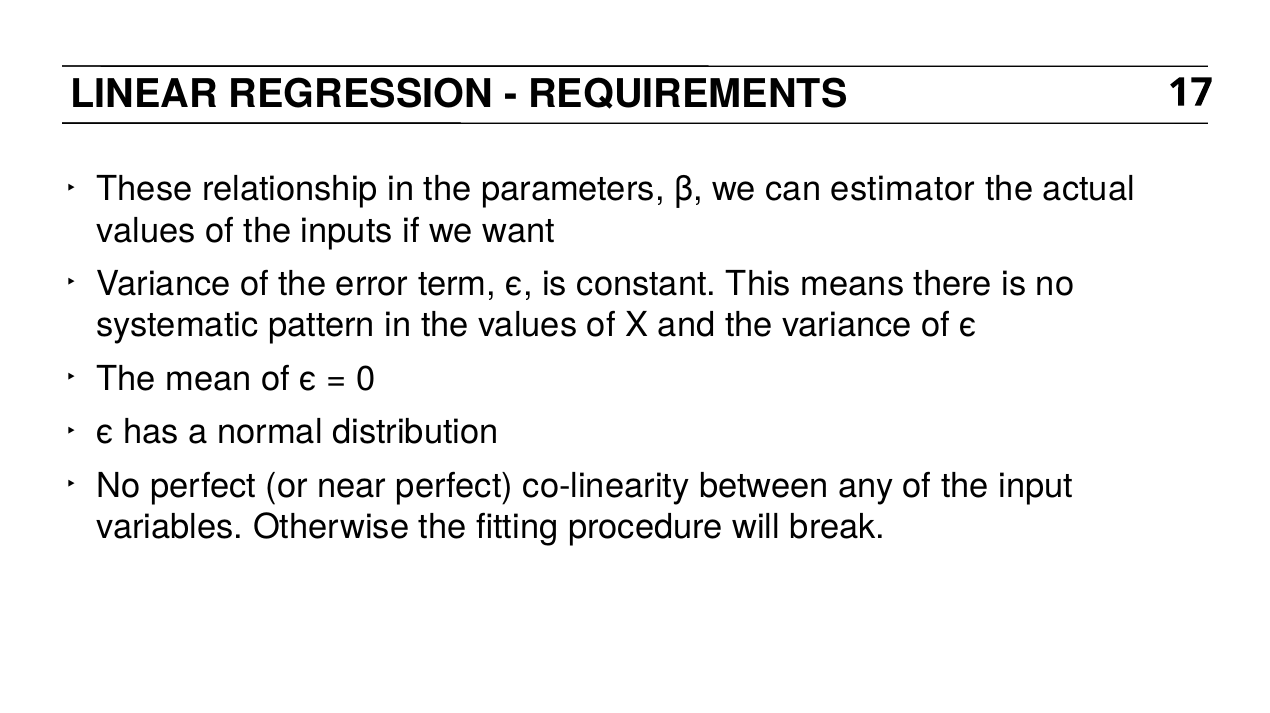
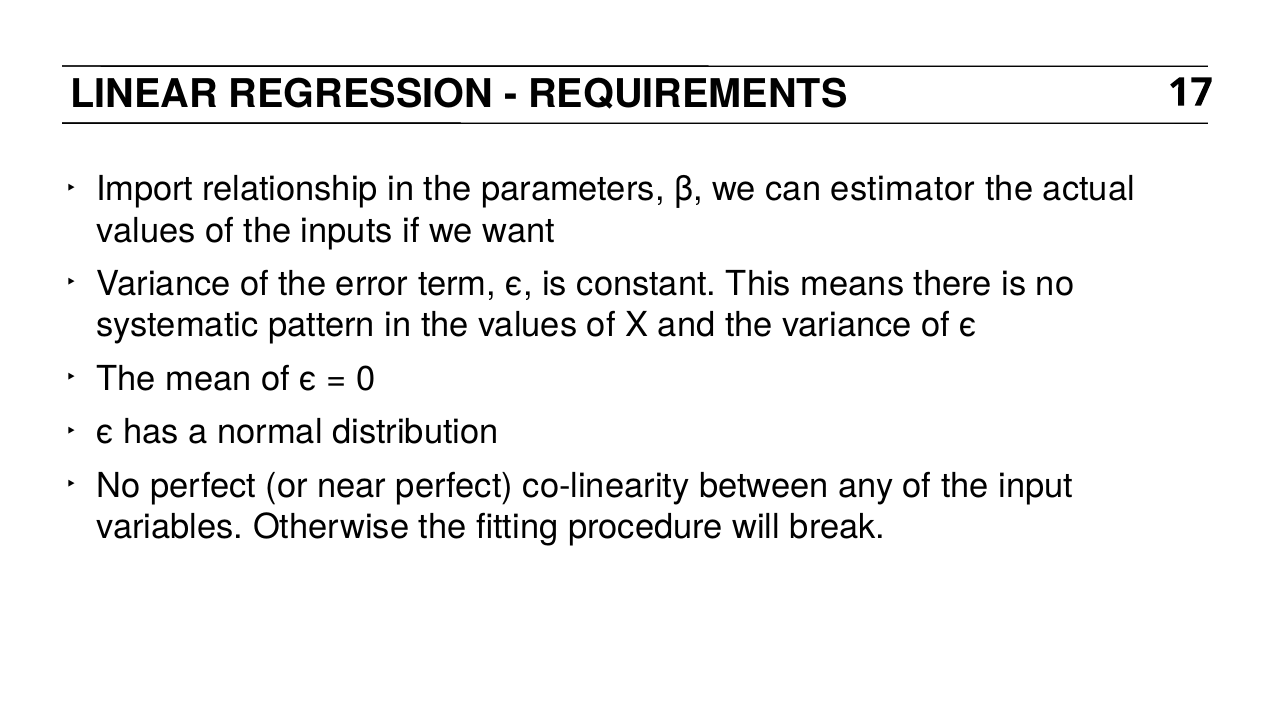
These: These -> Import (145, 189)
